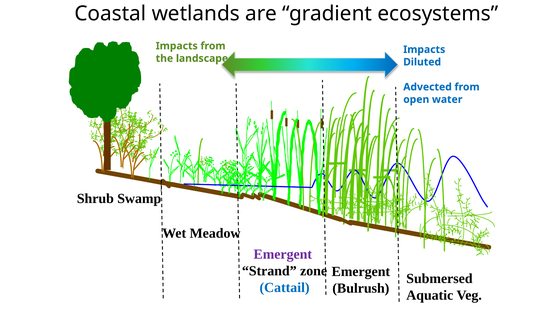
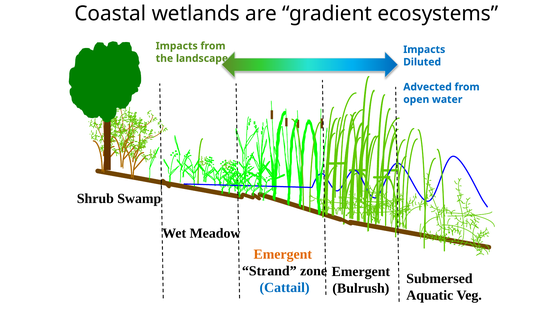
Emergent colour: purple -> orange (283, 254)
